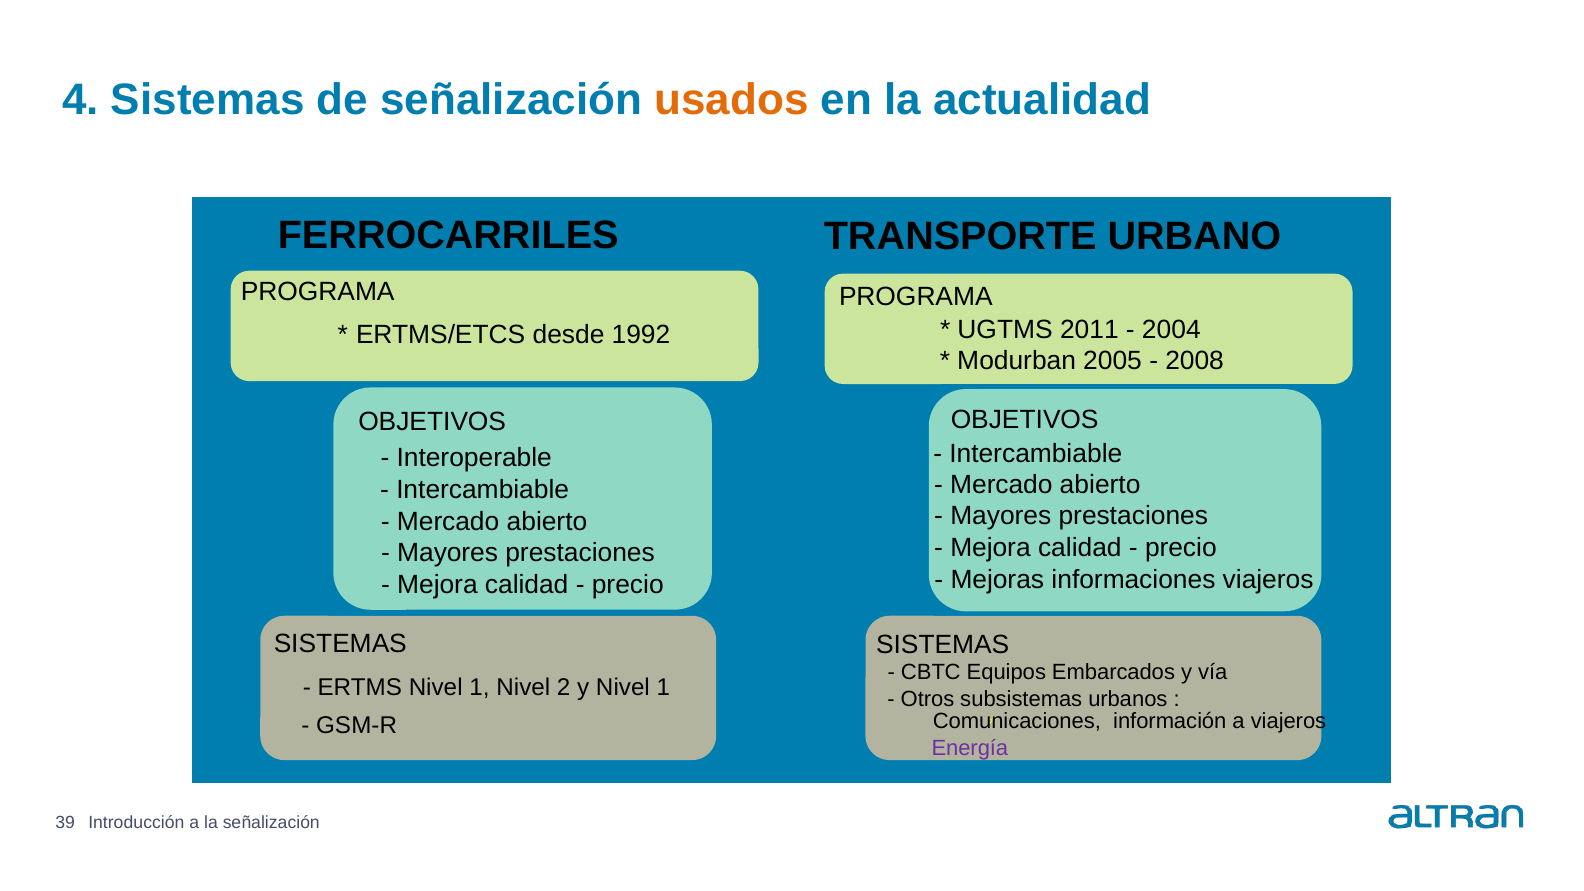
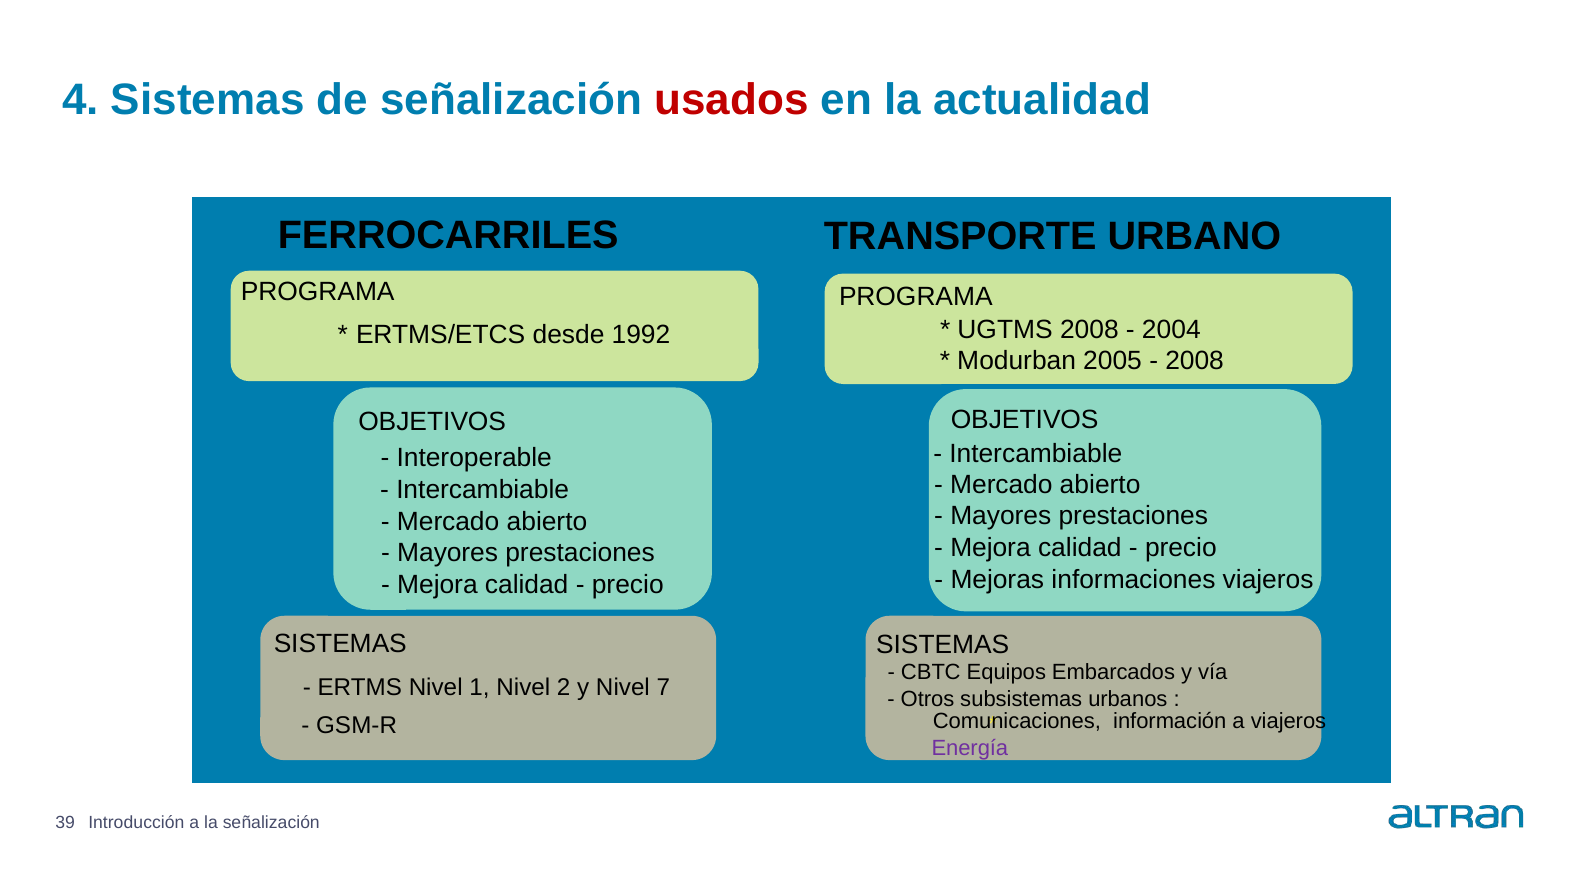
usados colour: orange -> red (731, 100)
UGTMS 2011: 2011 -> 2008 (1089, 329)
y Nivel 1: 1 -> 7 (663, 688)
